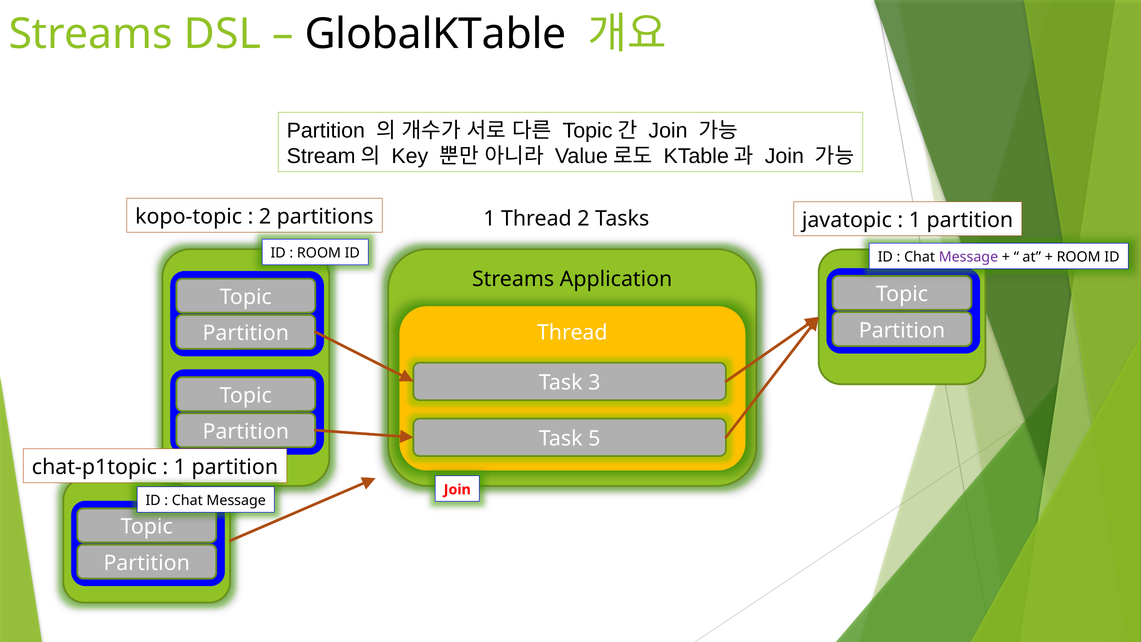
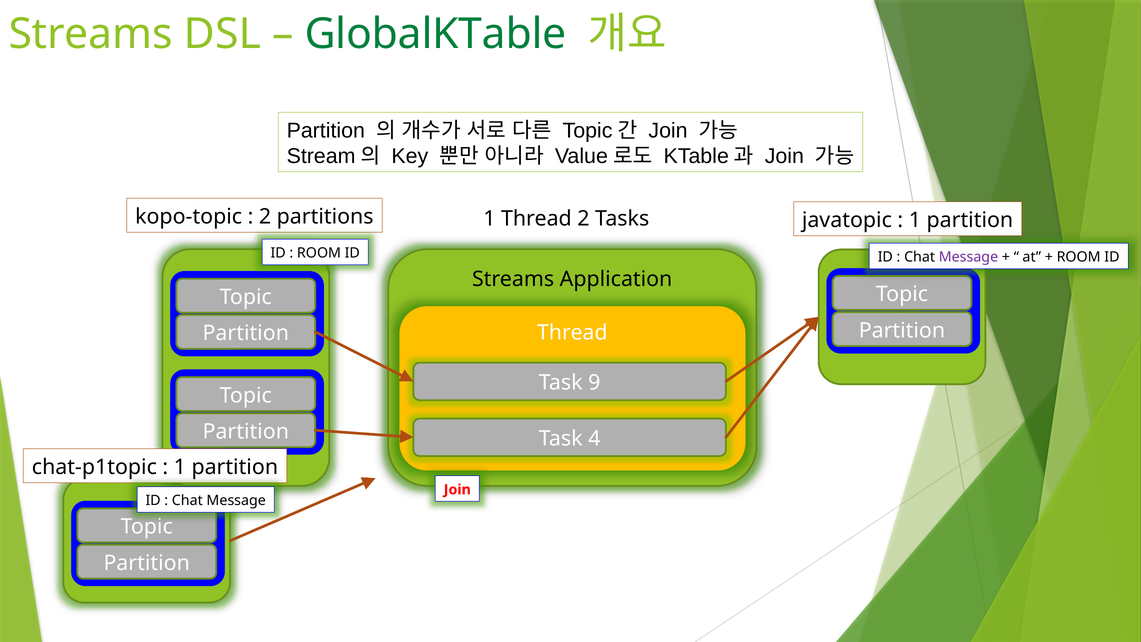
GlobalKTable colour: black -> green (436, 34)
3: 3 -> 9 (594, 383)
5: 5 -> 4 (594, 439)
